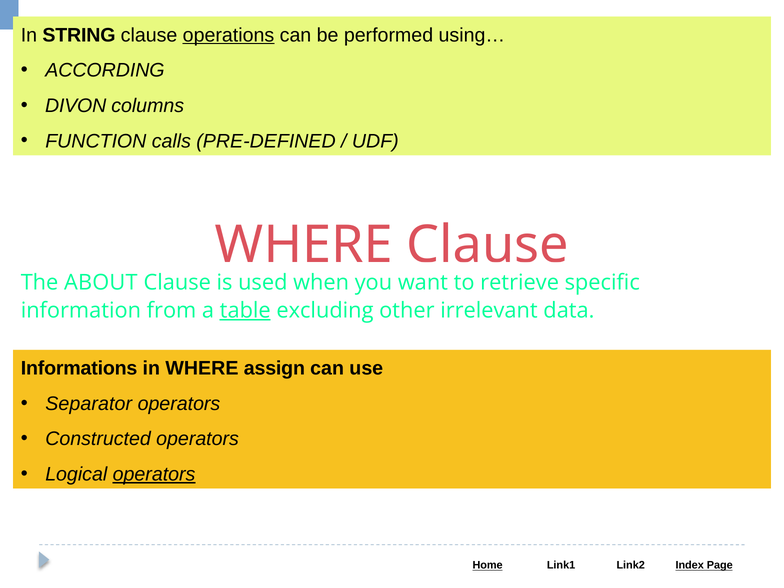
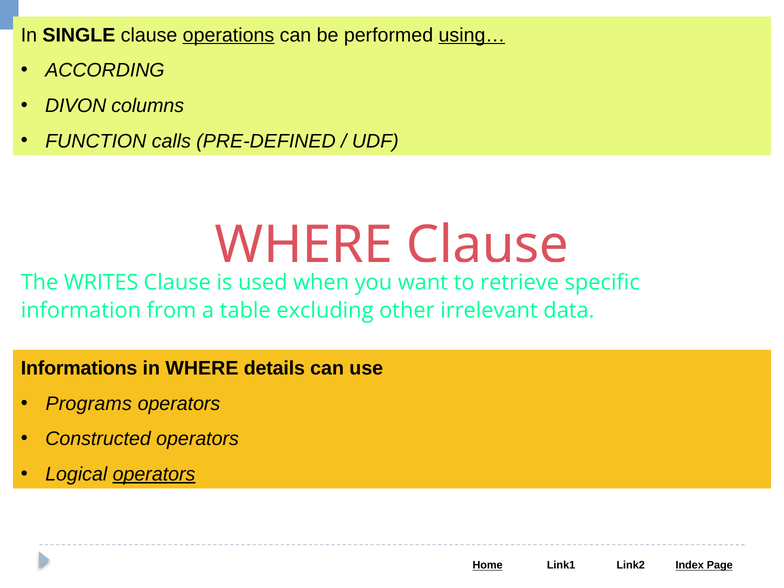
STRING: STRING -> SINGLE (79, 35)
using… underline: none -> present (472, 35)
ABOUT: ABOUT -> WRITES (101, 283)
table underline: present -> none (245, 310)
assign: assign -> details (274, 368)
Separator: Separator -> Programs (89, 404)
